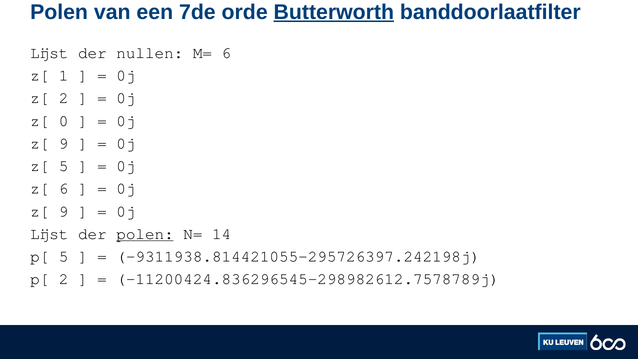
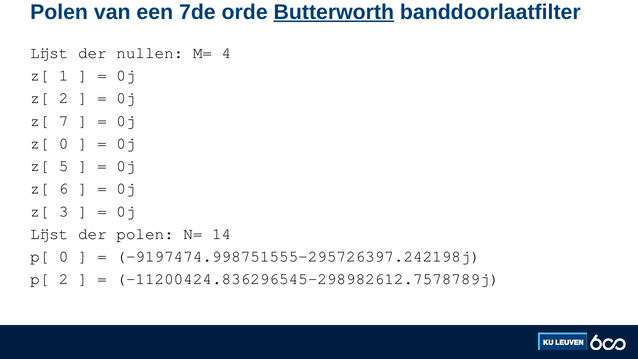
M= 6: 6 -> 4 (226, 53)
0: 0 -> 7 (64, 121)
9: 9 -> 0 (64, 143)
9: 9 -> 3 (64, 211)
polen underline: present -> none (145, 234)
p[ 5: 5 -> 0 (64, 256)
-9311938.814421055-295726397.242198j: -9311938.814421055-295726397.242198j -> -9197474.998751555-295726397.242198j (298, 256)
